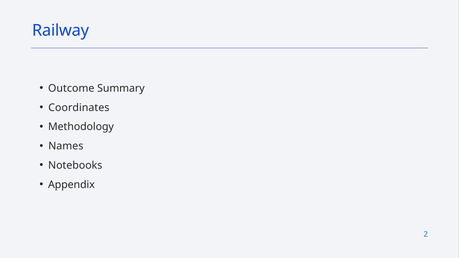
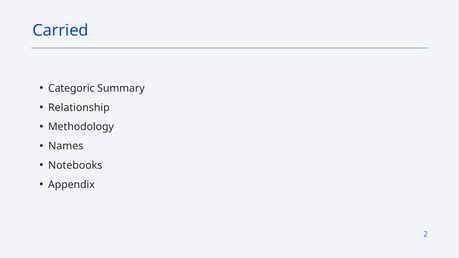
Railway: Railway -> Carried (60, 31)
Outcome: Outcome -> Categoric (71, 88)
Coordinates: Coordinates -> Relationship (79, 108)
